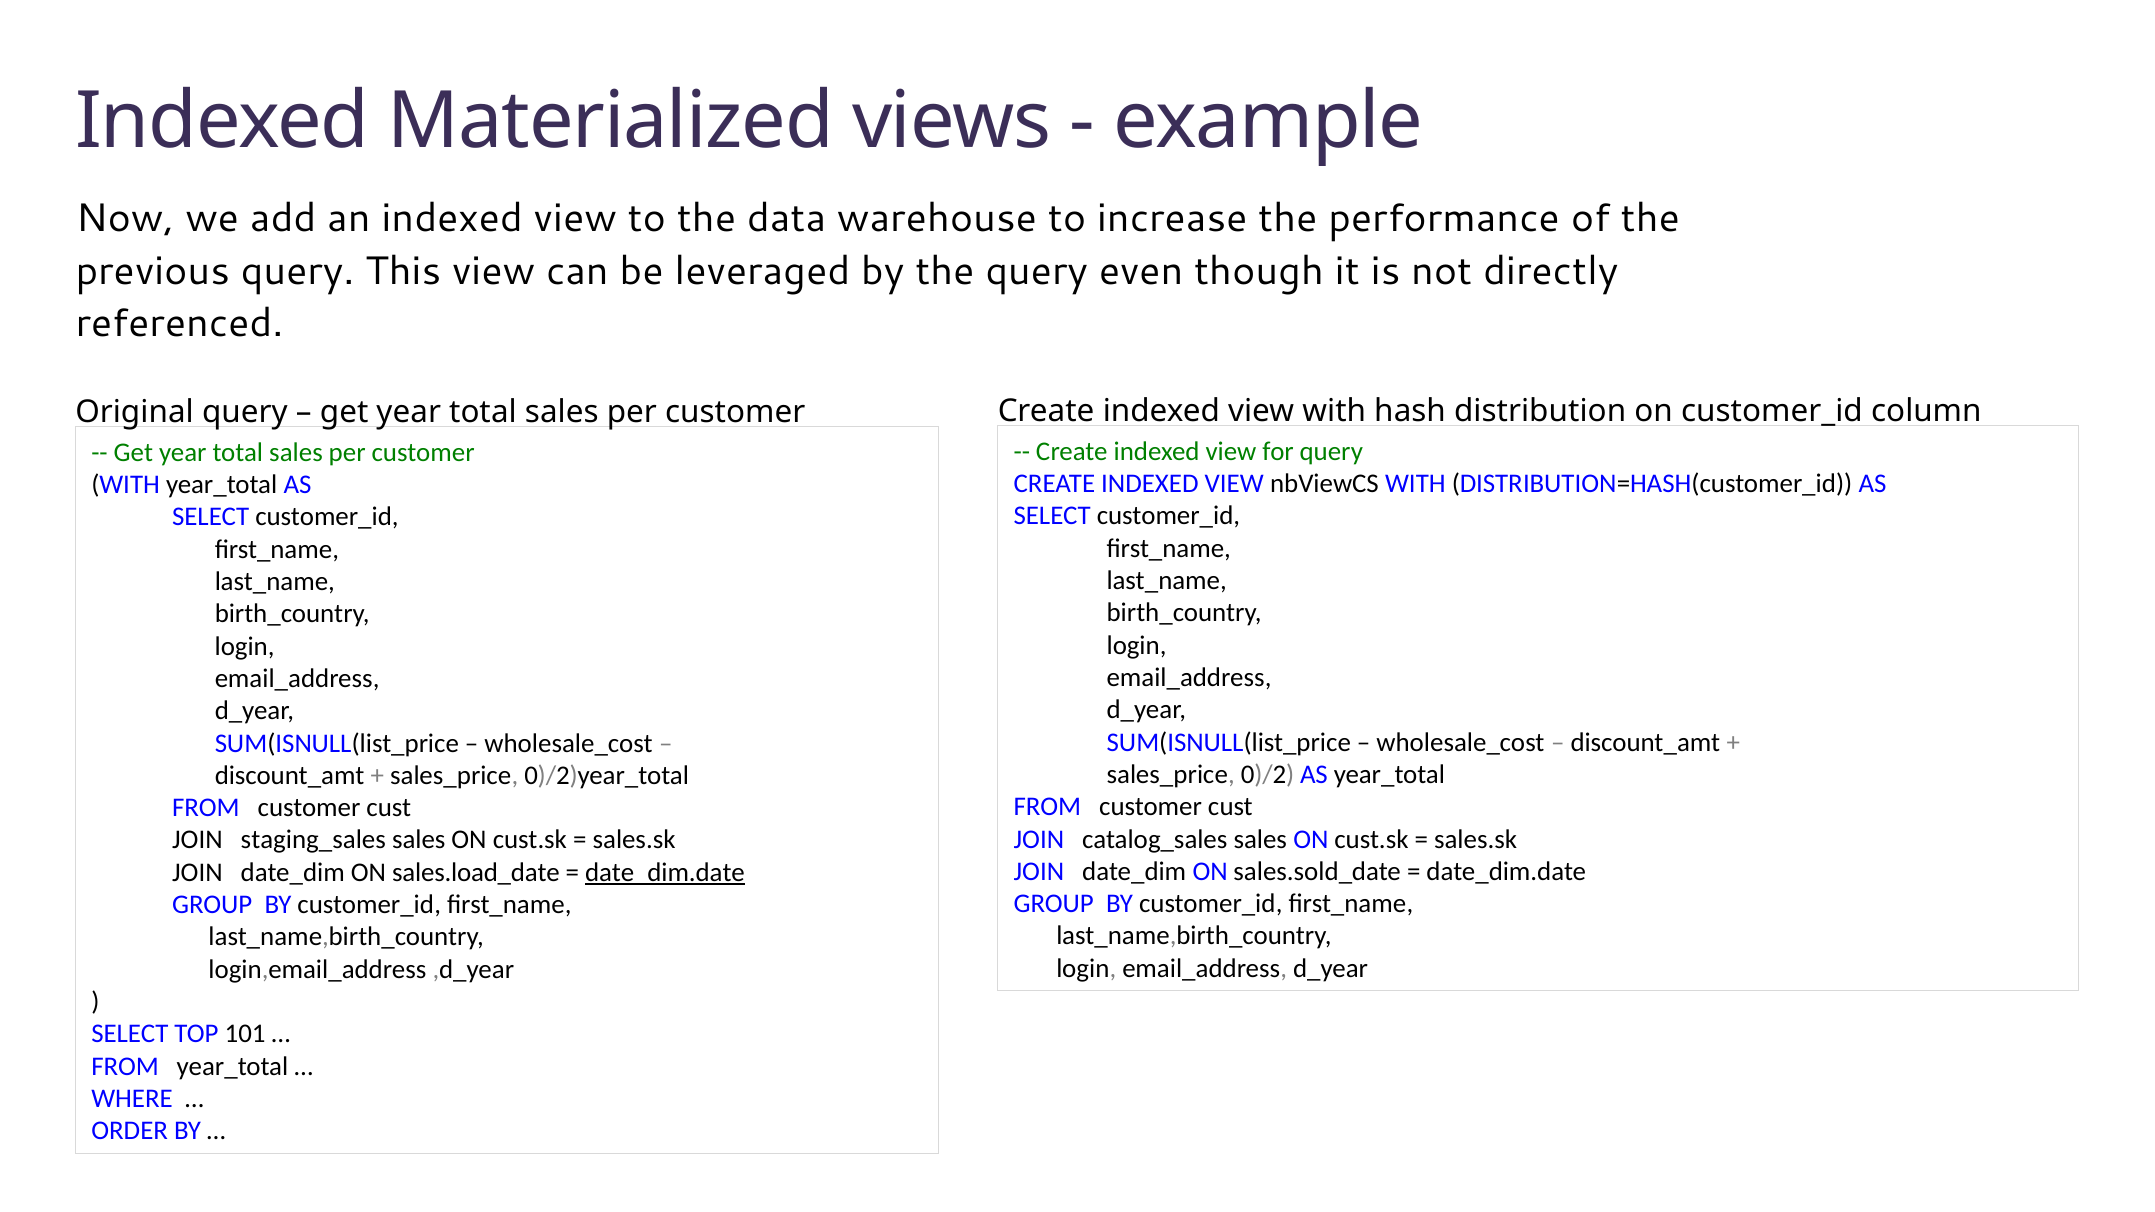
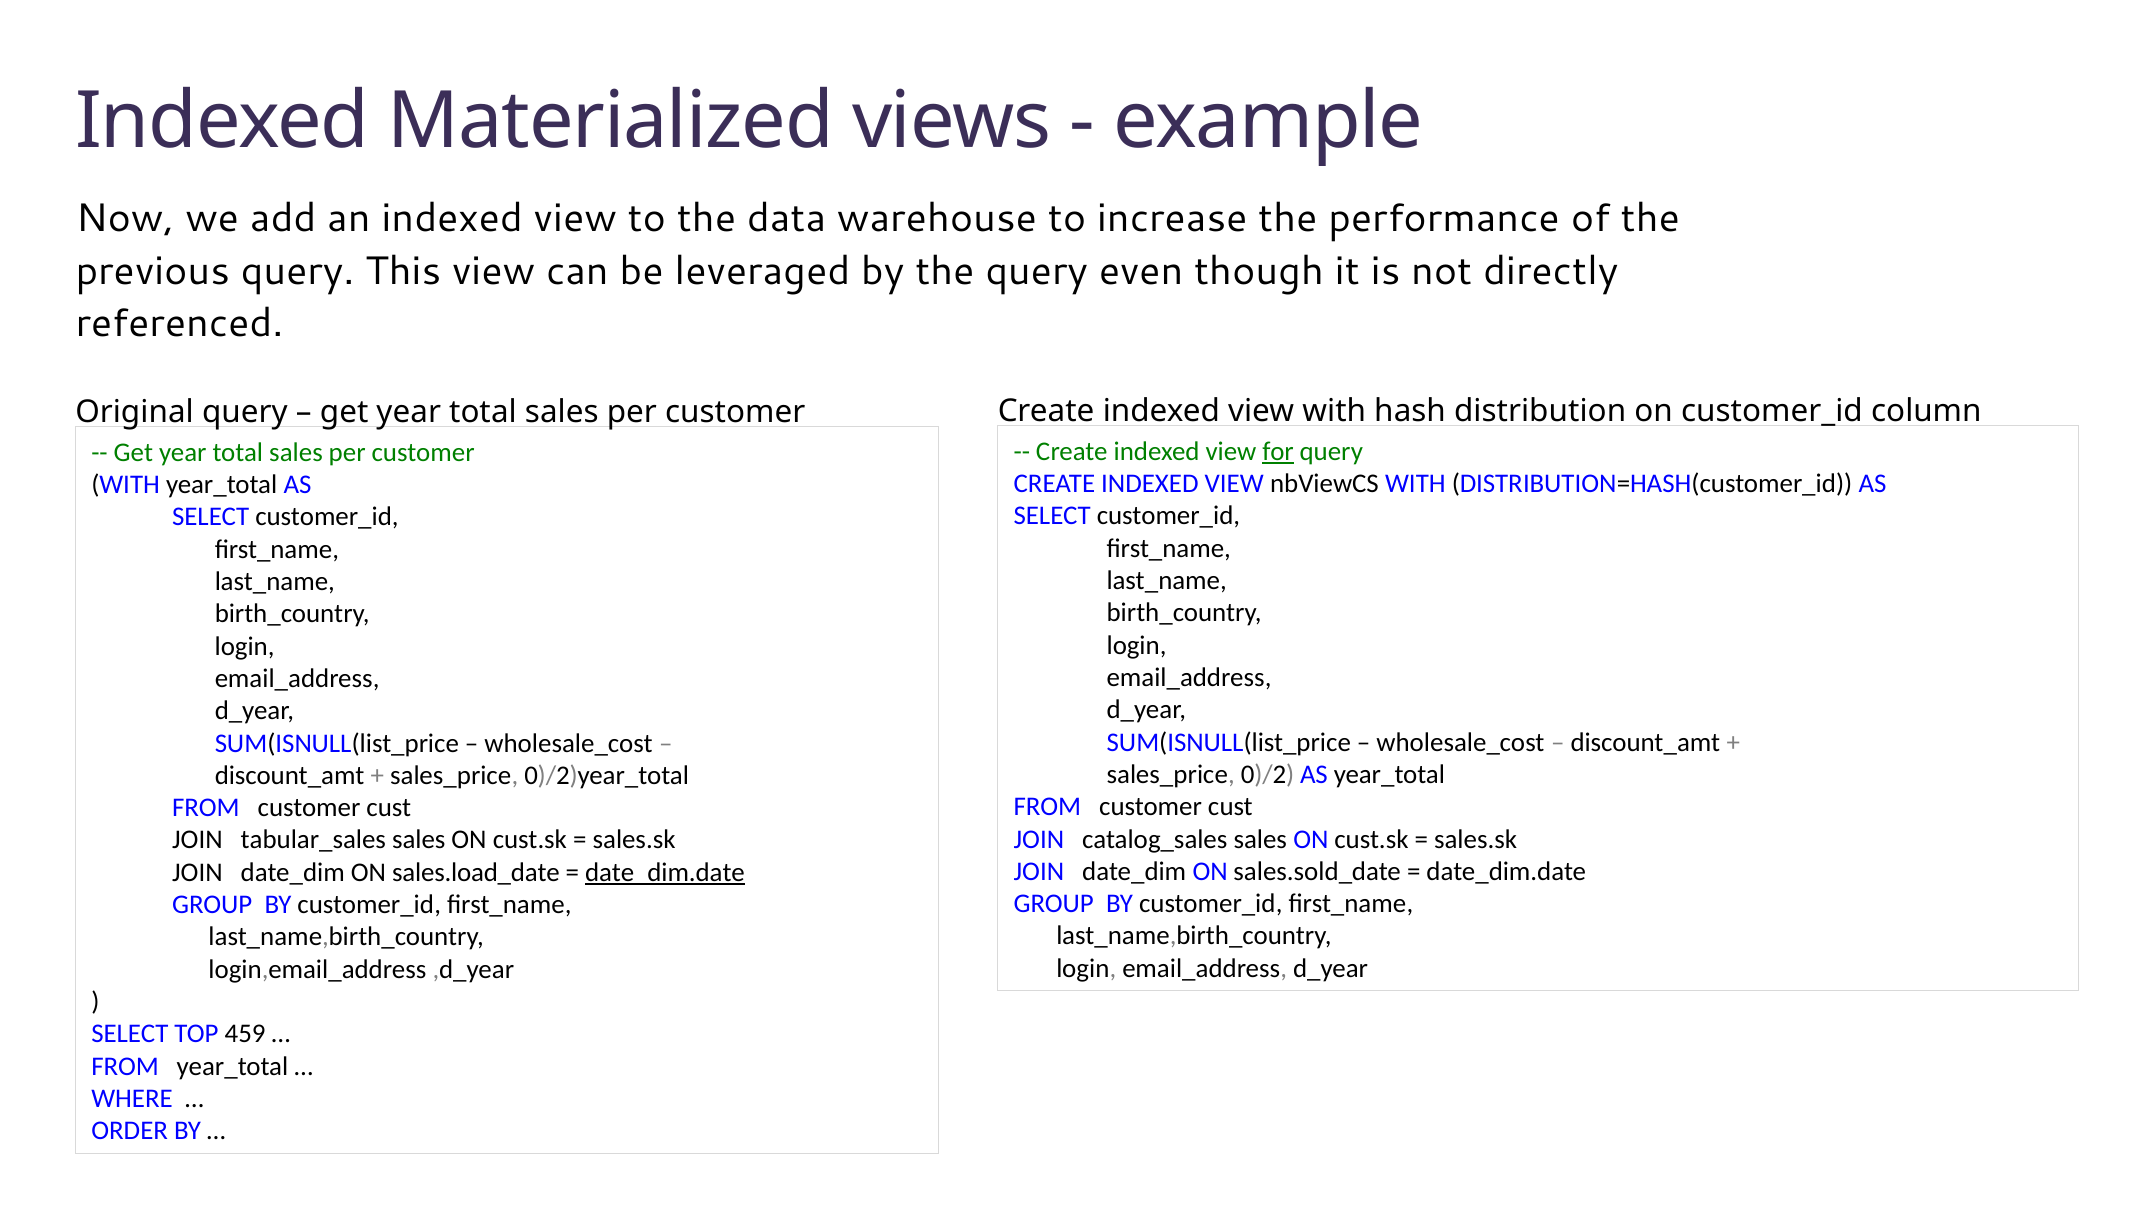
for underline: none -> present (1278, 451)
staging_sales: staging_sales -> tabular_sales (313, 840)
101: 101 -> 459 (245, 1034)
